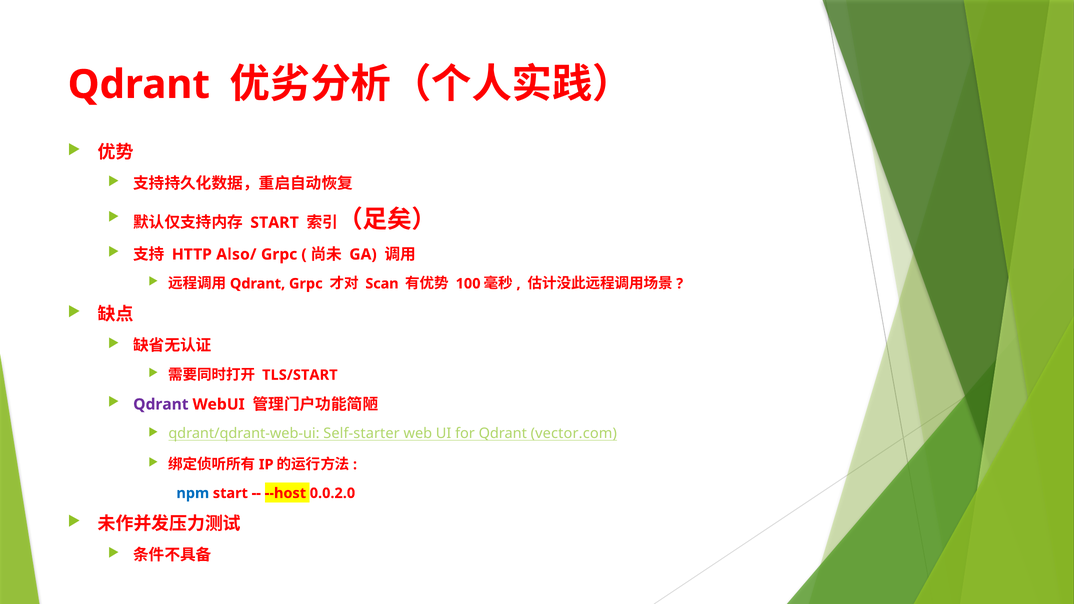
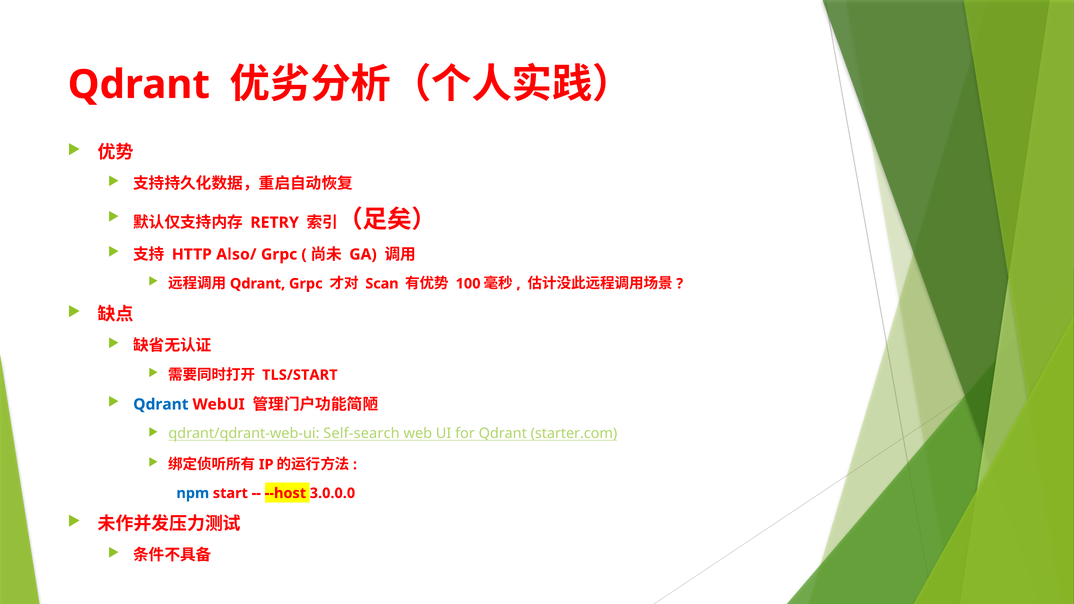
START: START -> RETRY (275, 223)
Qdrant colour: purple -> blue (161, 404)
Self-starter: Self-starter -> Self-search (362, 434)
vector.com: vector.com -> starter.com (574, 434)
0.0.2.0: 0.0.2.0 -> 3.0.0.0 (332, 493)
